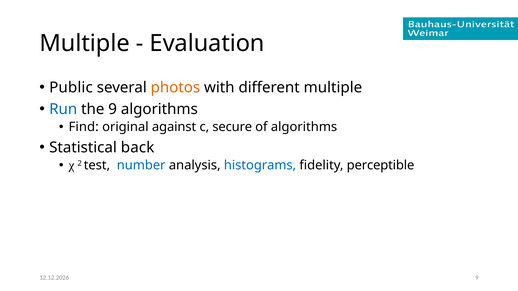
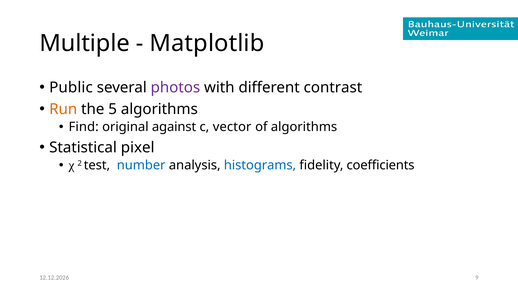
Evaluation: Evaluation -> Matplotlib (207, 44)
photos colour: orange -> purple (175, 88)
different multiple: multiple -> contrast (333, 88)
Run colour: blue -> orange (63, 109)
the 9: 9 -> 5 (113, 109)
secure: secure -> vector (232, 127)
back: back -> pixel (138, 148)
perceptible: perceptible -> coefficients (381, 166)
